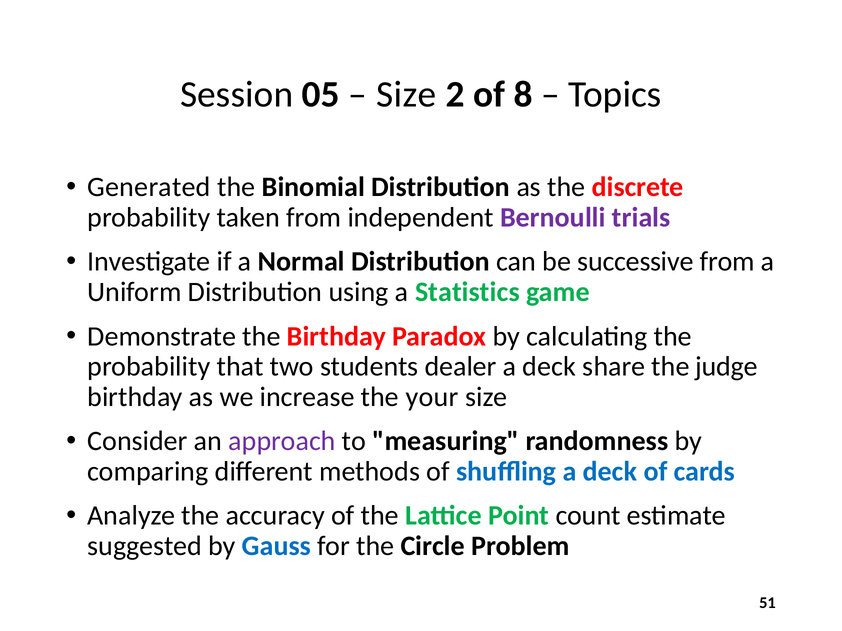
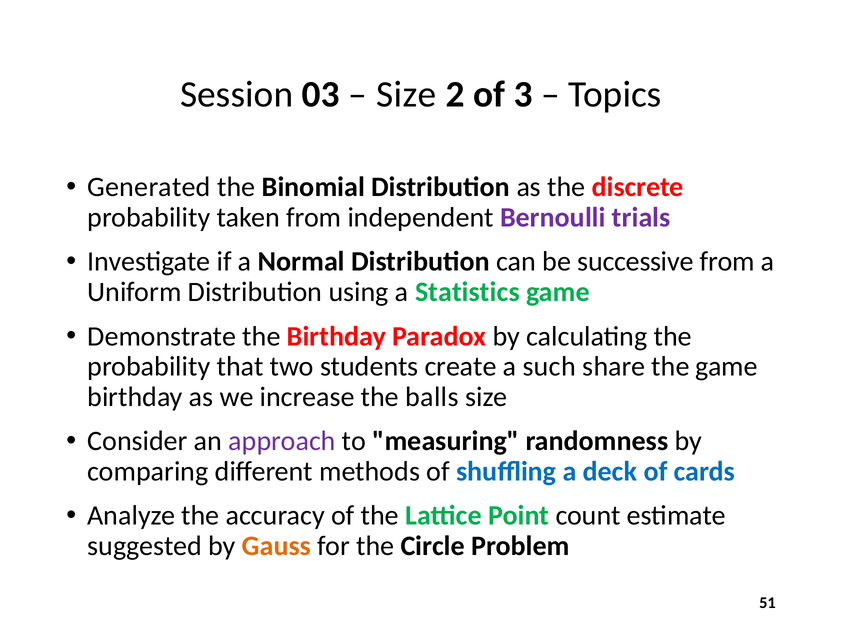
05: 05 -> 03 (321, 94)
8: 8 -> 3 (523, 94)
dealer: dealer -> create (461, 367)
deck: deck -> such (549, 367)
the judge: judge -> game (726, 367)
your: your -> balls (432, 397)
Gauss colour: blue -> orange (276, 546)
